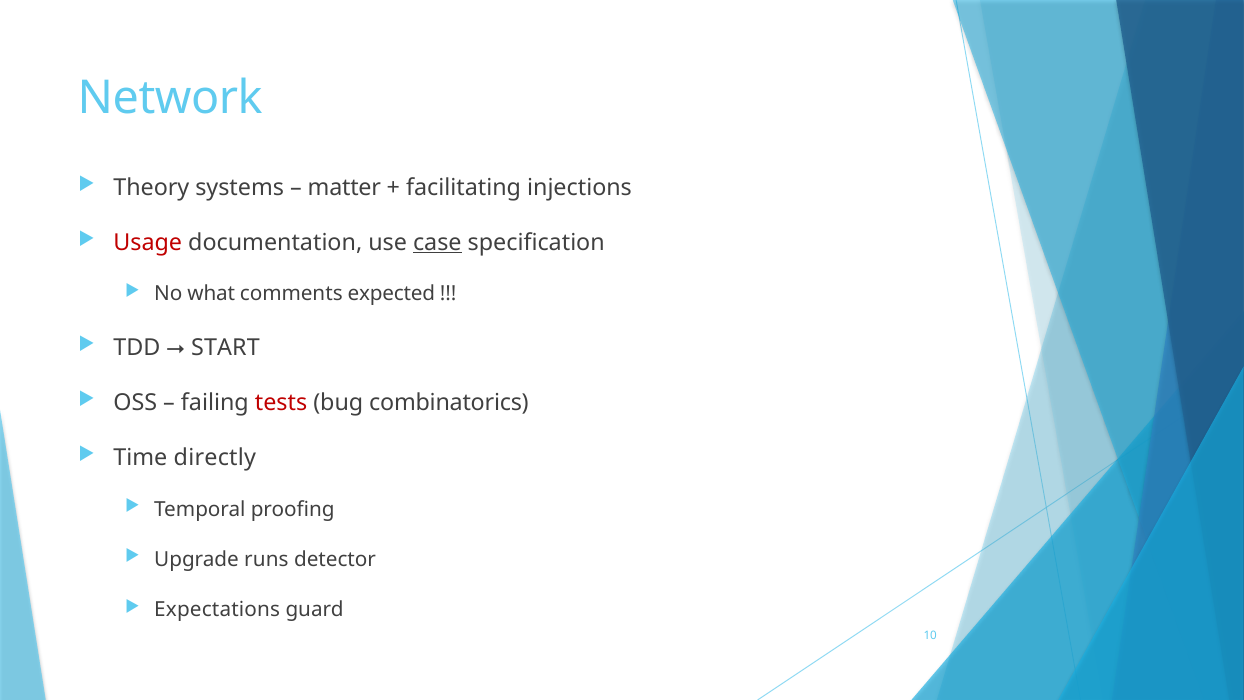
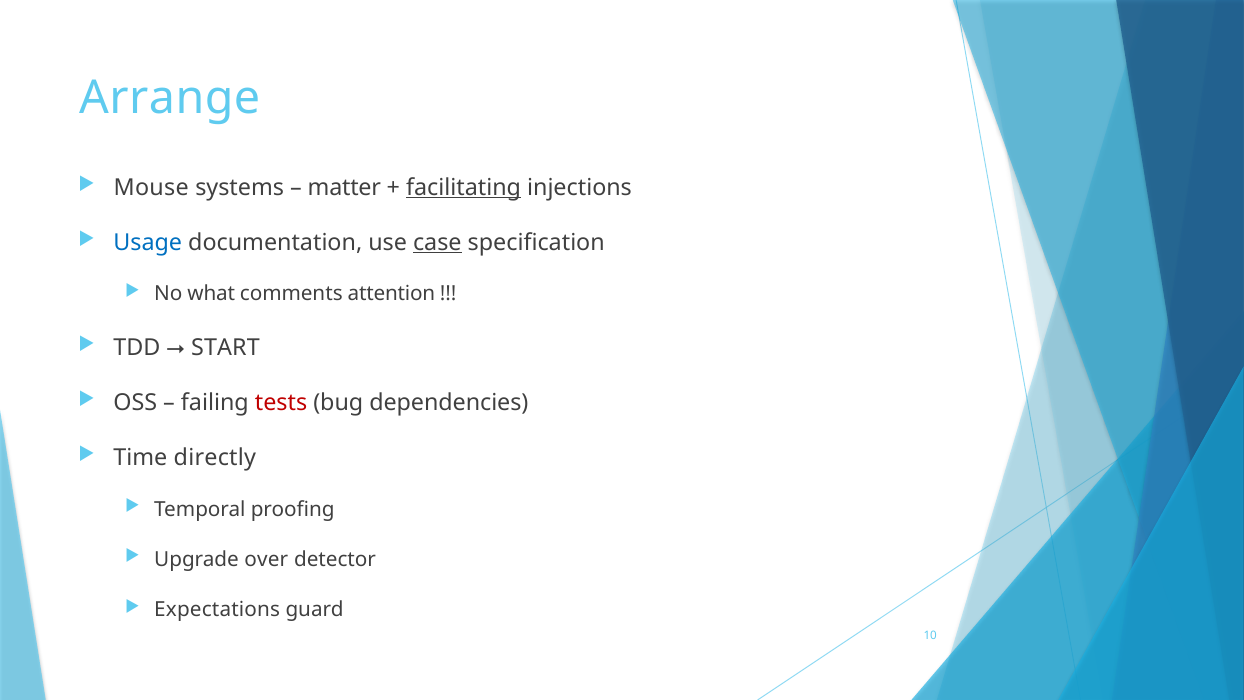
Network: Network -> Arrange (170, 98)
Theory: Theory -> Mouse (151, 187)
facilitating underline: none -> present (464, 187)
Usage colour: red -> blue (148, 242)
expected: expected -> attention (391, 294)
combinatorics: combinatorics -> dependencies (449, 402)
runs: runs -> over (266, 559)
